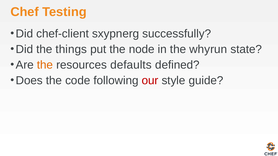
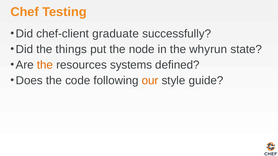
sxypnerg: sxypnerg -> graduate (116, 34)
defaults: defaults -> systems (131, 65)
our colour: red -> orange (150, 81)
